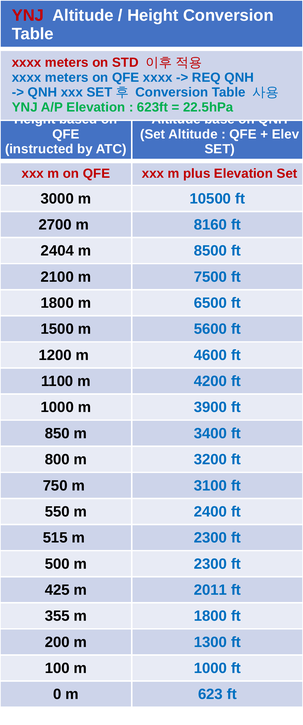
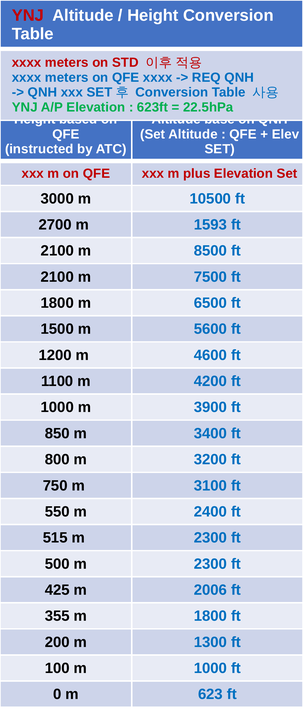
8160: 8160 -> 1593 (210, 225)
2404: 2404 -> 2100 (57, 251)
2011: 2011 -> 2006 (210, 590)
